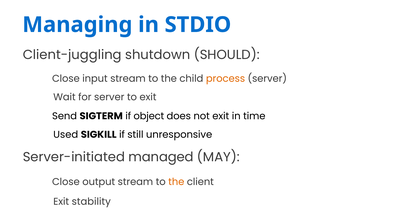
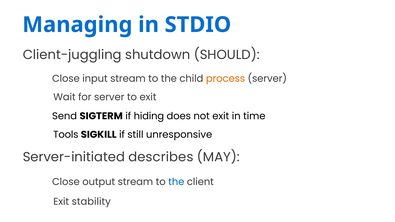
object: object -> hiding (149, 116)
Used: Used -> Tools (66, 135)
managed: managed -> describes (161, 157)
the colour: orange -> blue (176, 182)
